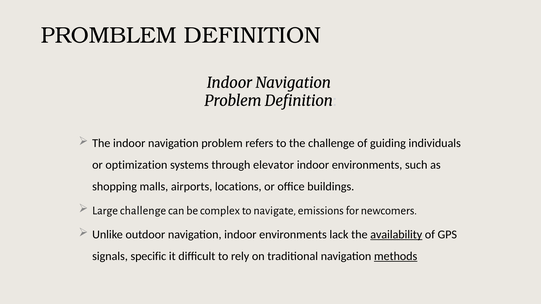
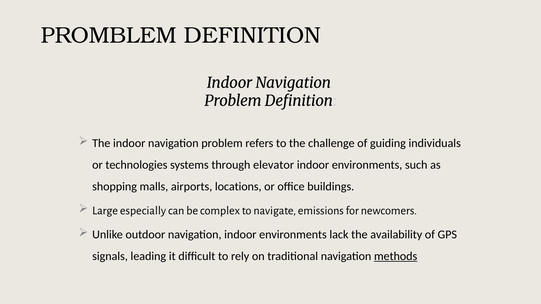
optimization: optimization -> technologies (136, 165)
Large challenge: challenge -> especially (143, 211)
availability underline: present -> none (396, 235)
specific: specific -> leading (148, 256)
